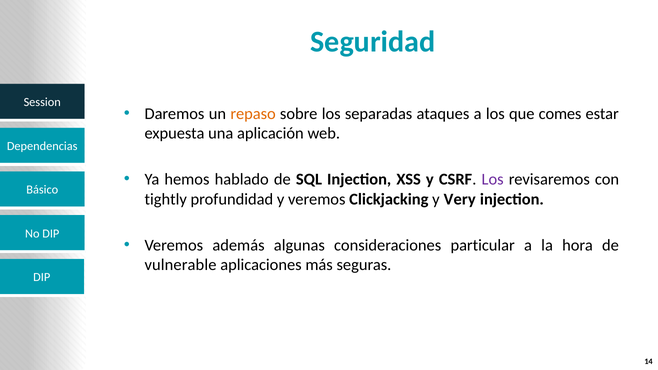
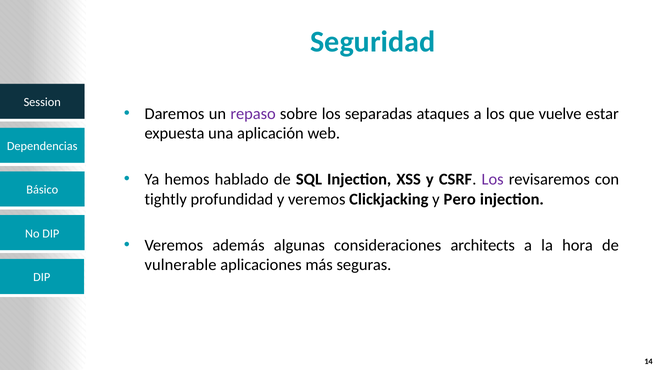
repaso colour: orange -> purple (253, 114)
comes: comes -> vuelve (560, 114)
Very: Very -> Pero (460, 199)
particular: particular -> architects (483, 245)
